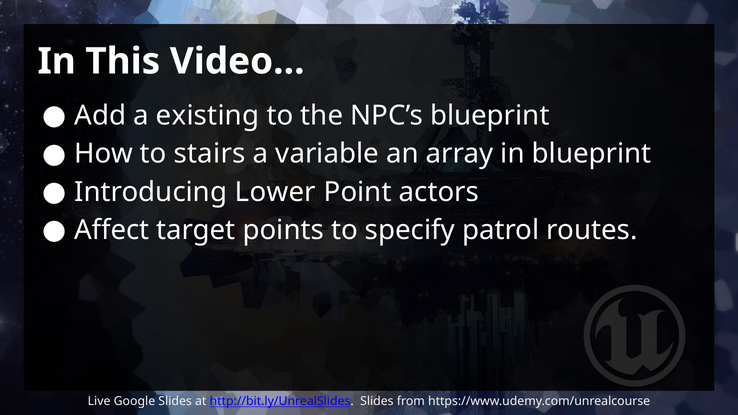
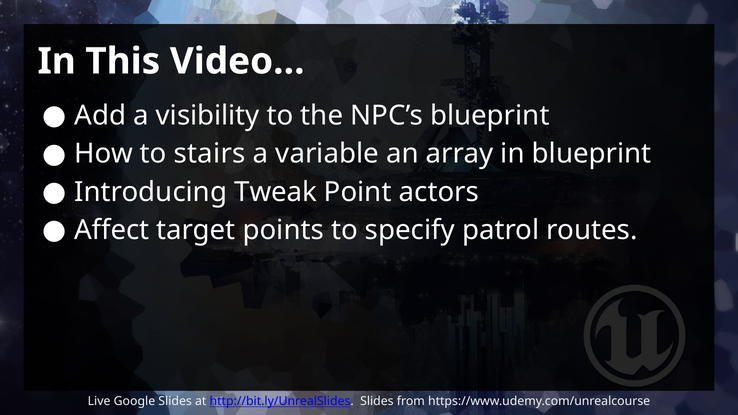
existing: existing -> visibility (208, 116)
Lower: Lower -> Tweak (276, 192)
